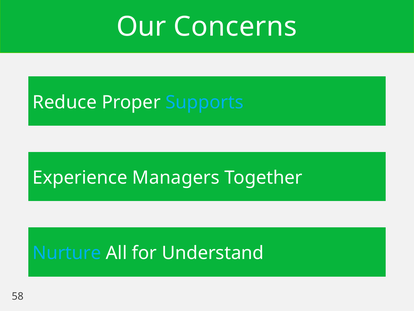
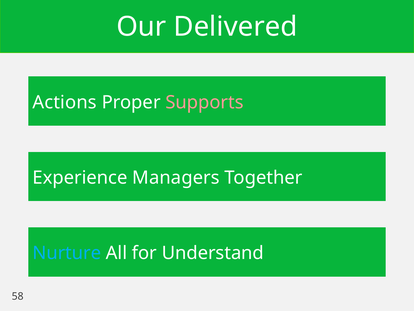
Concerns: Concerns -> Delivered (235, 27)
Reduce: Reduce -> Actions (65, 102)
Supports colour: light blue -> pink (205, 102)
